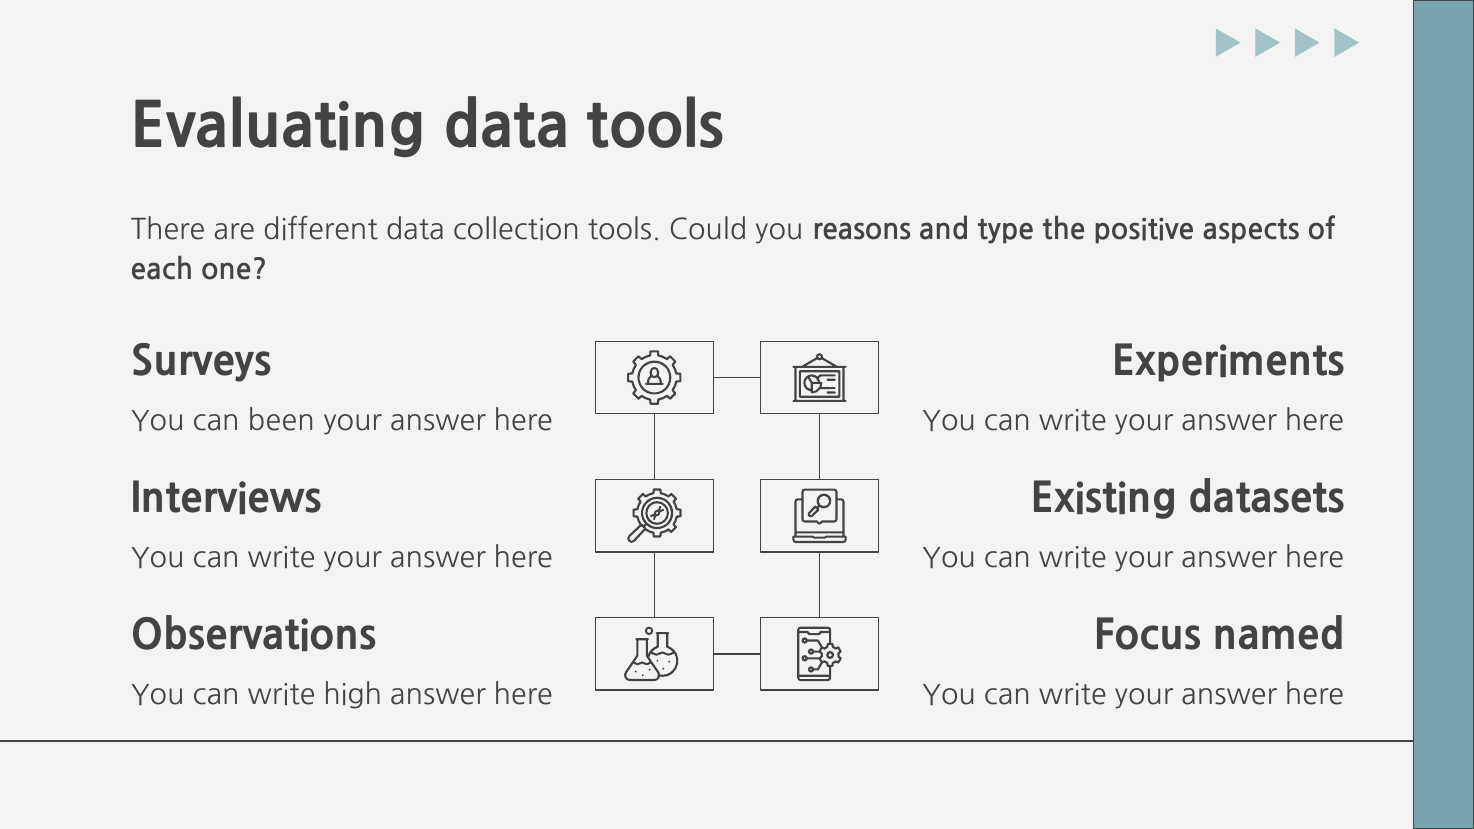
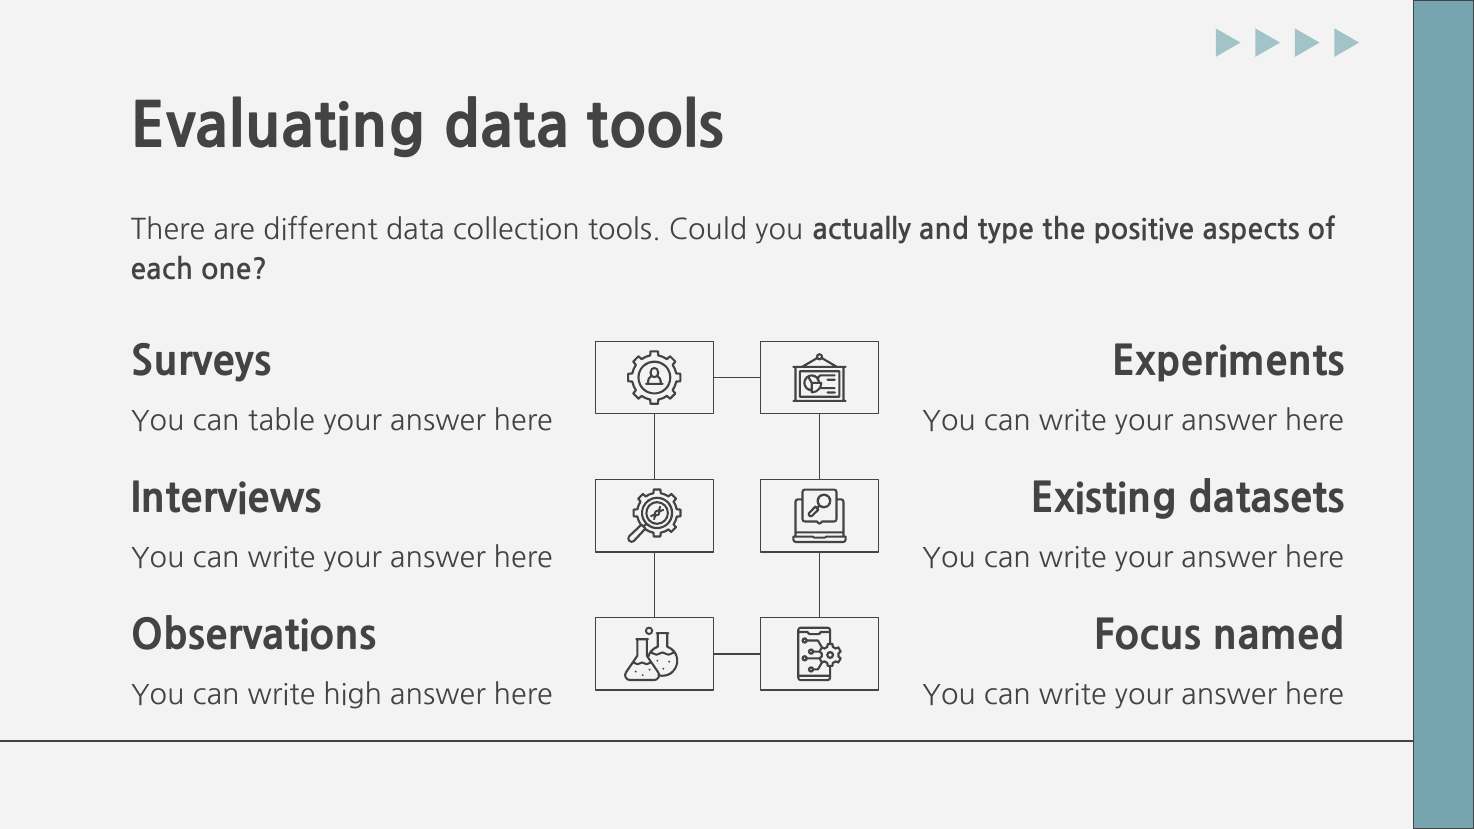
reasons: reasons -> actually (862, 231)
been: been -> table (281, 421)
